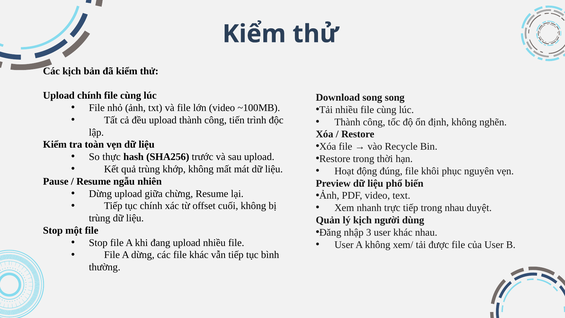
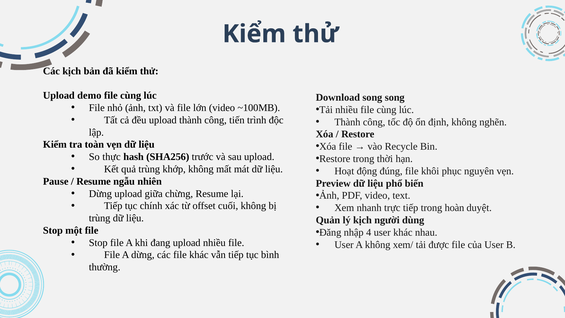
Upload chính: chính -> demo (89, 95)
trong nhau: nhau -> hoàn (454, 208)
3: 3 -> 4 (369, 232)
